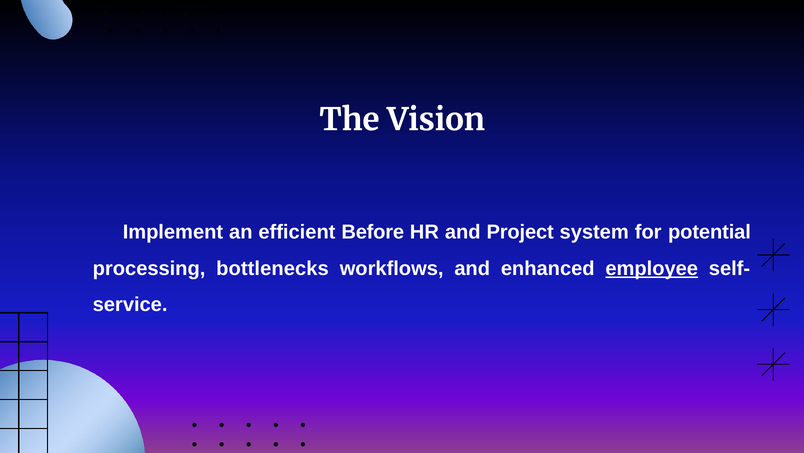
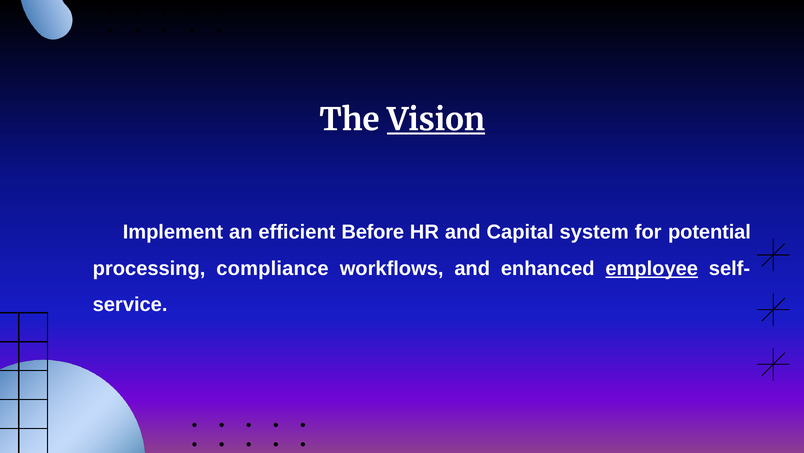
Vision underline: none -> present (436, 120)
Project: Project -> Capital (520, 232)
bottlenecks: bottlenecks -> compliance (272, 268)
